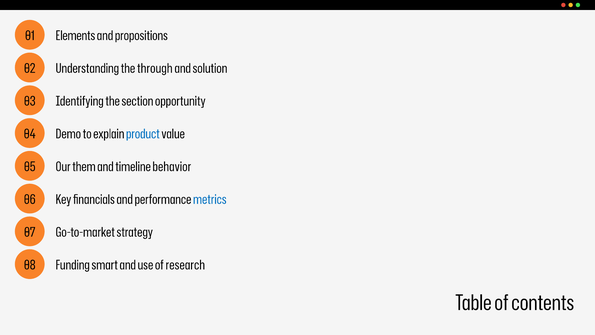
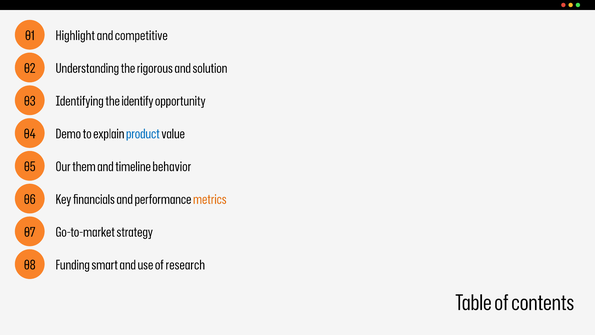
Elements: Elements -> Highlight (75, 36)
propositions: propositions -> competitive (141, 36)
through: through -> rigorous (155, 68)
section: section -> identify (137, 101)
metrics colour: blue -> orange (210, 199)
